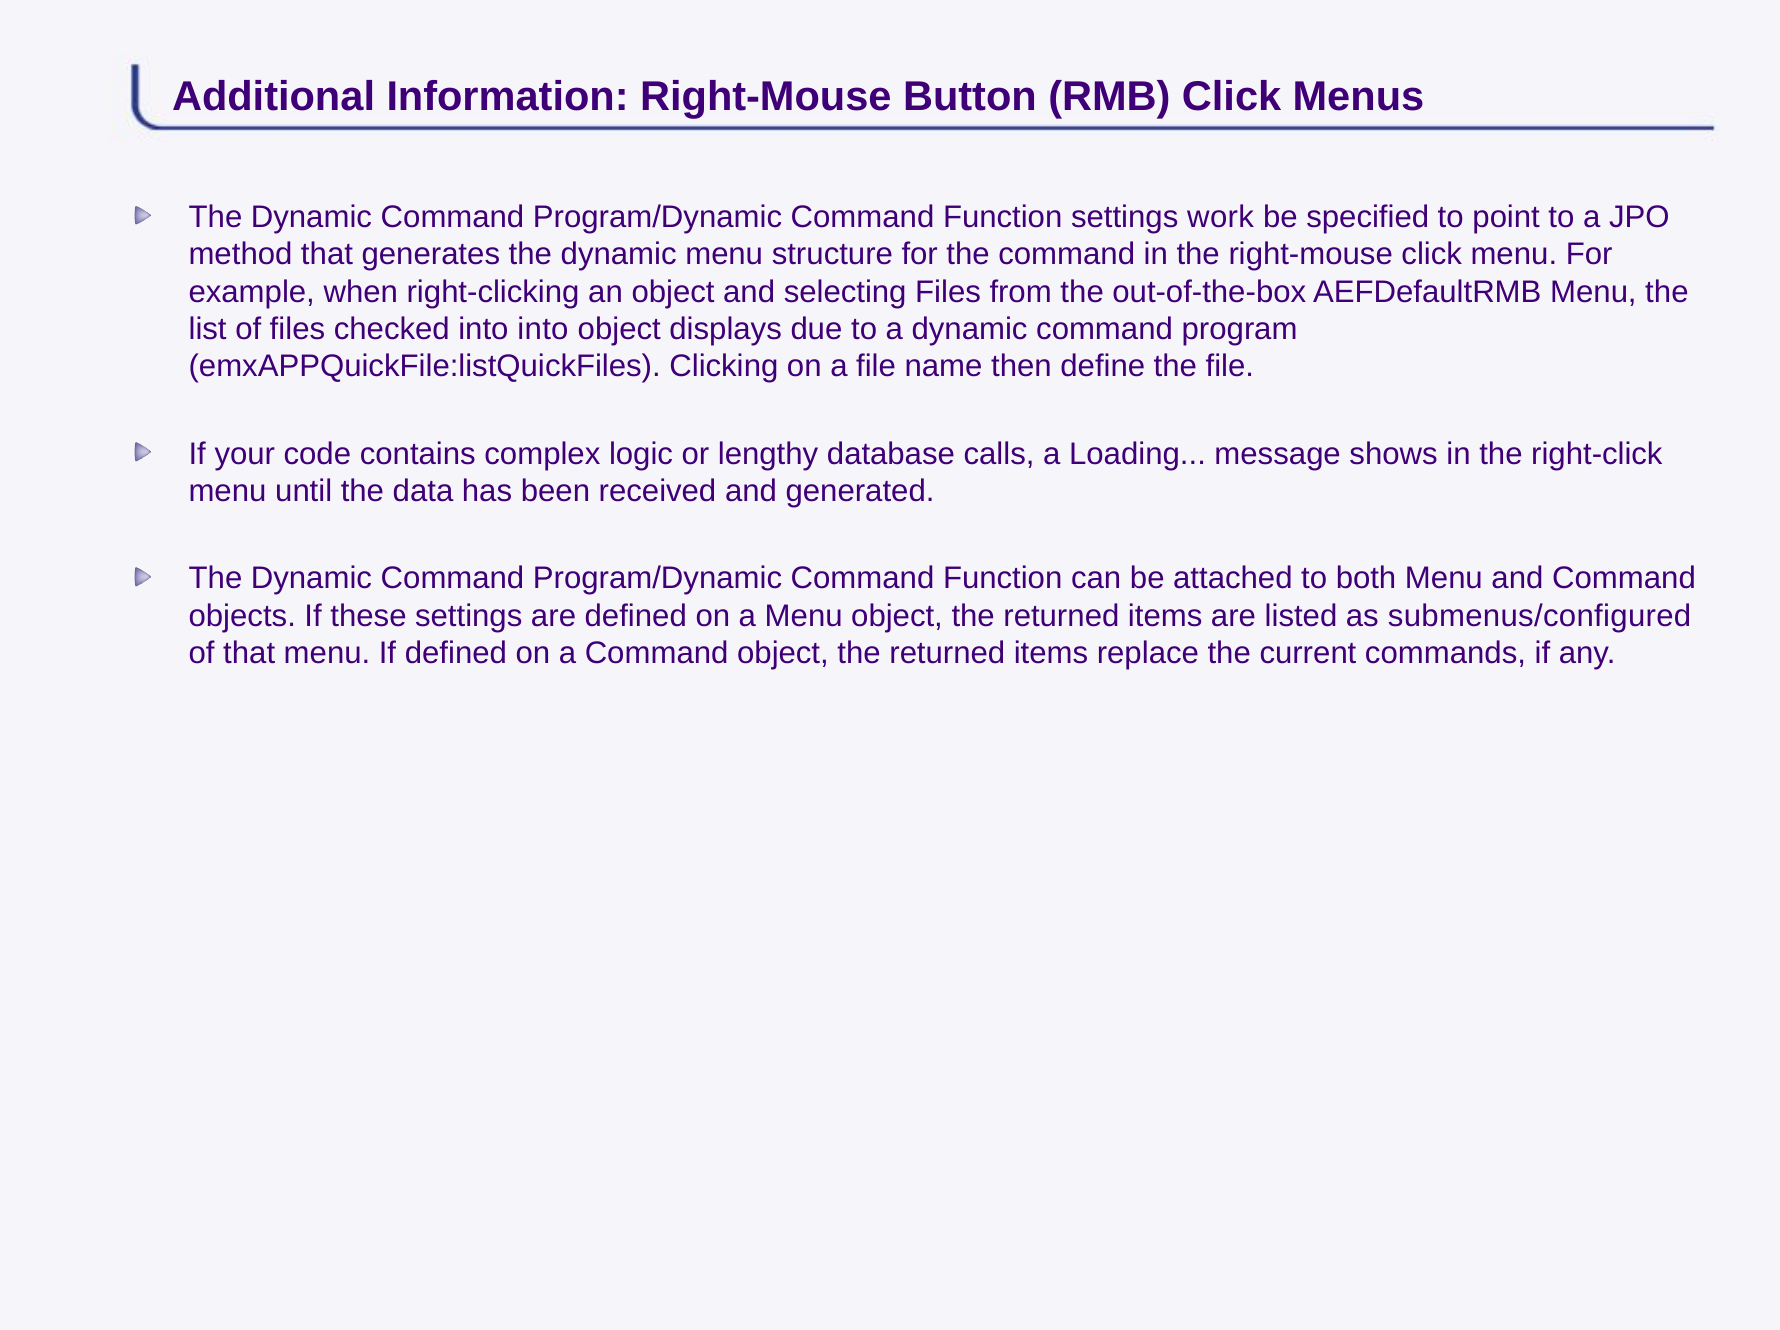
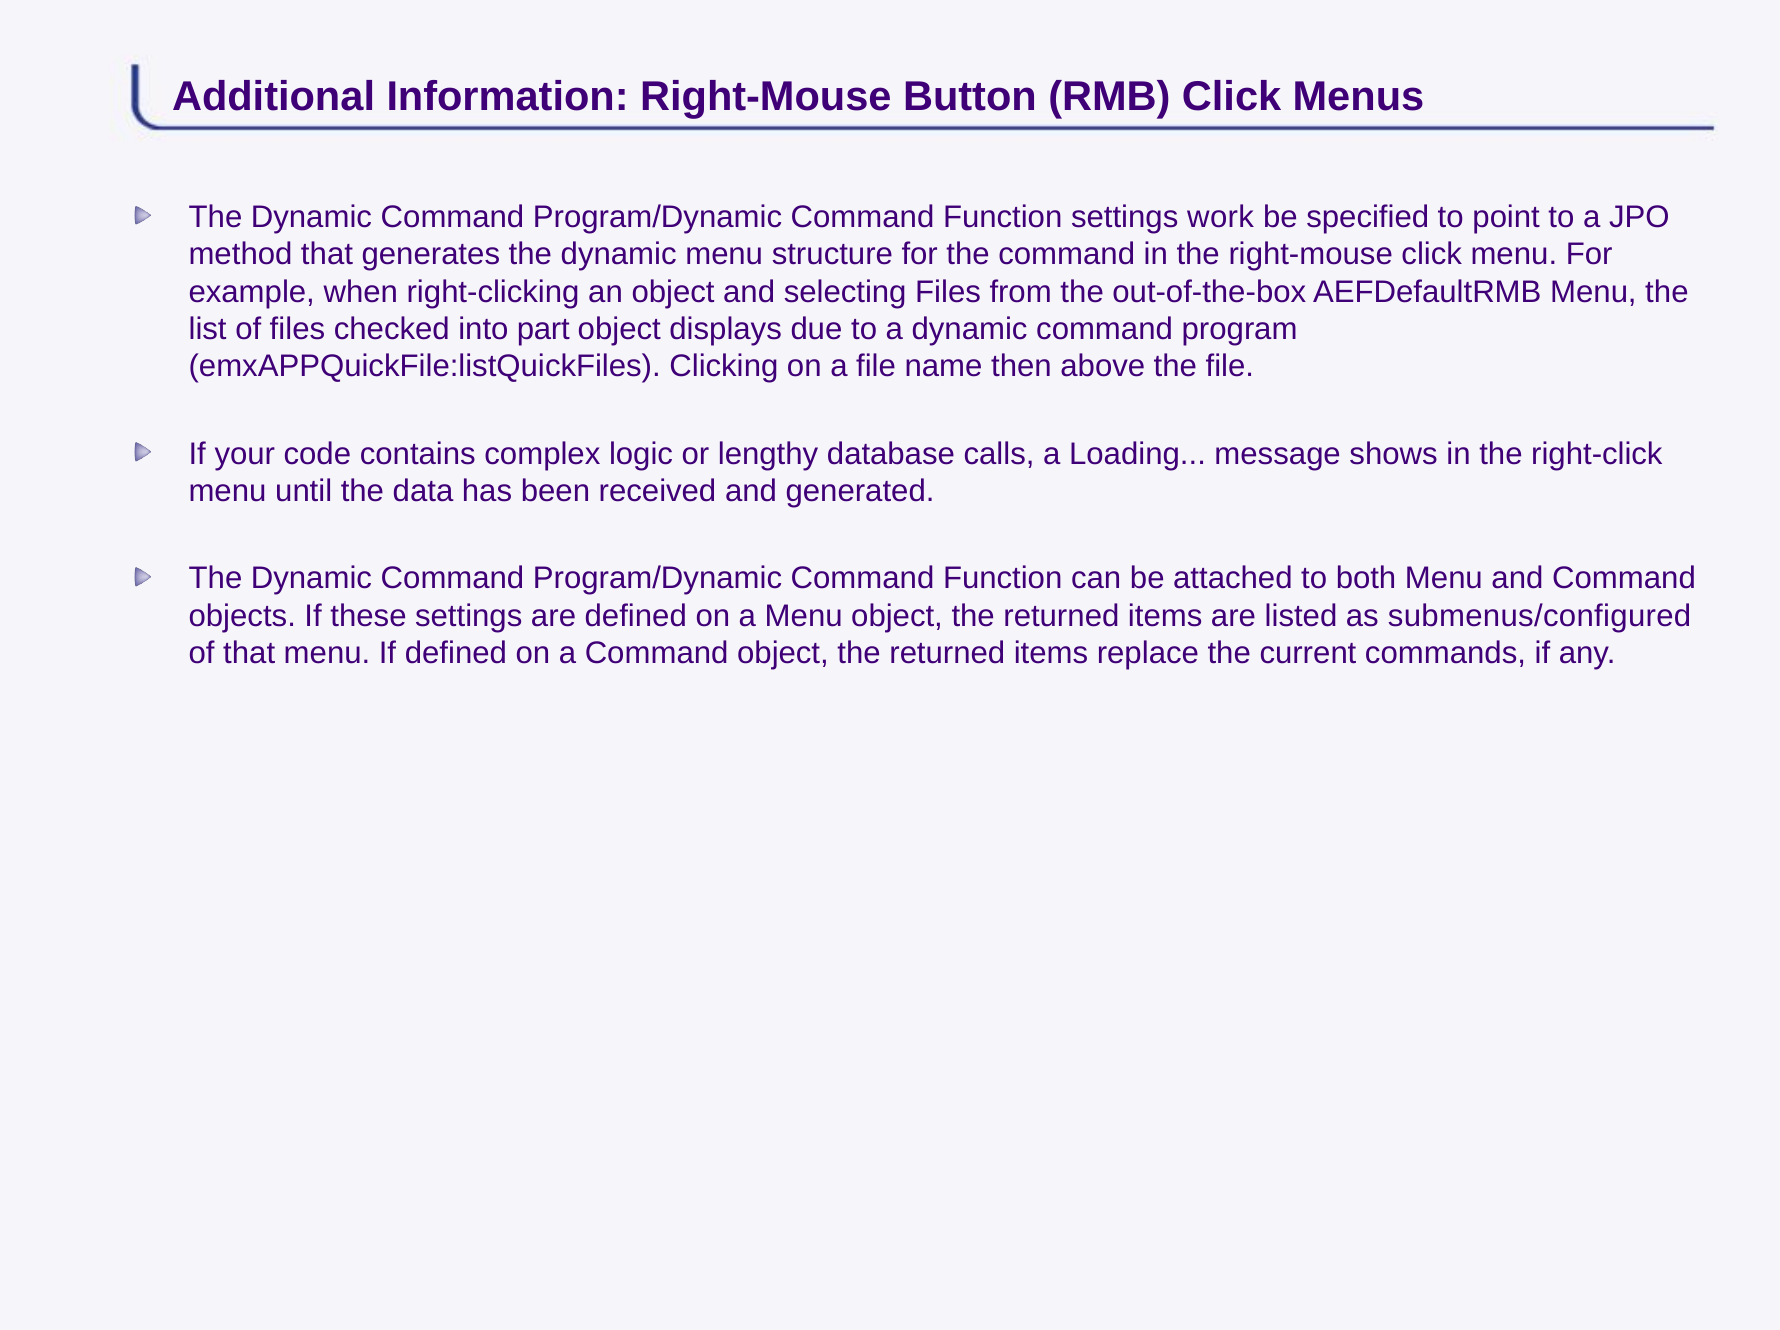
into into: into -> part (543, 329)
define: define -> above (1103, 367)
